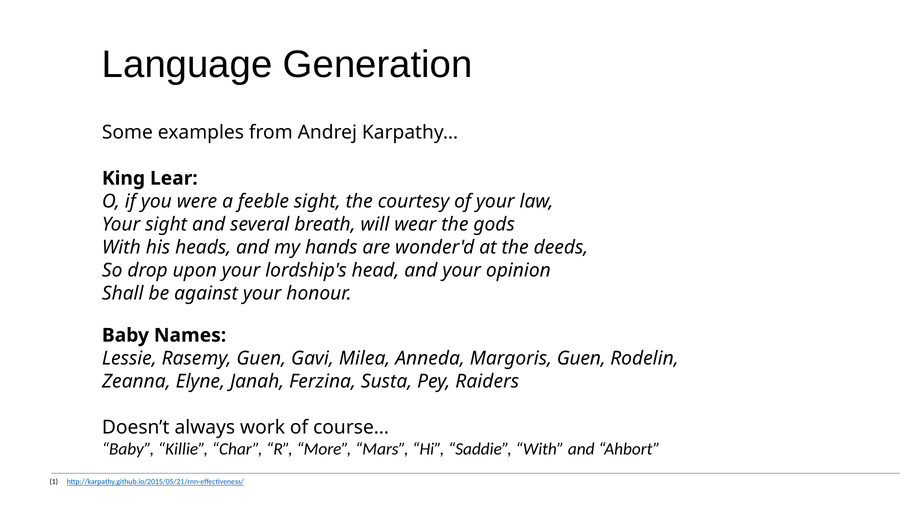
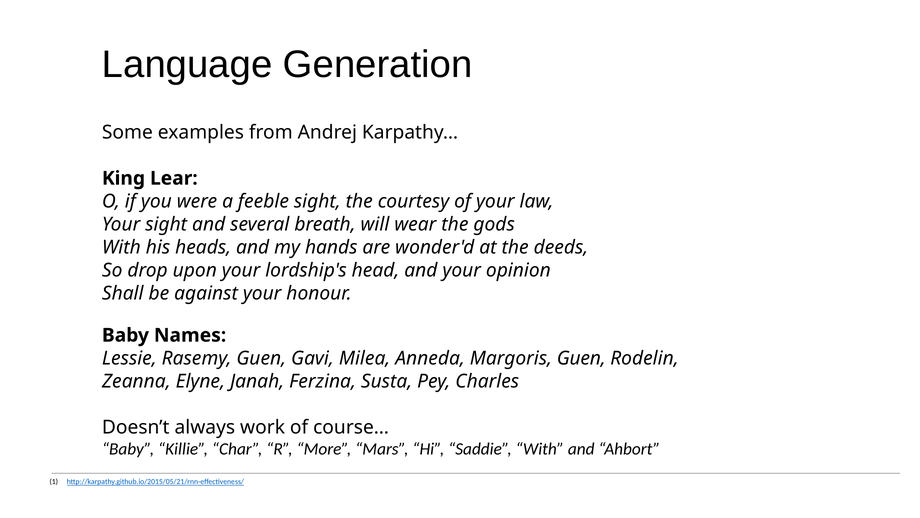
Raiders: Raiders -> Charles (487, 381)
